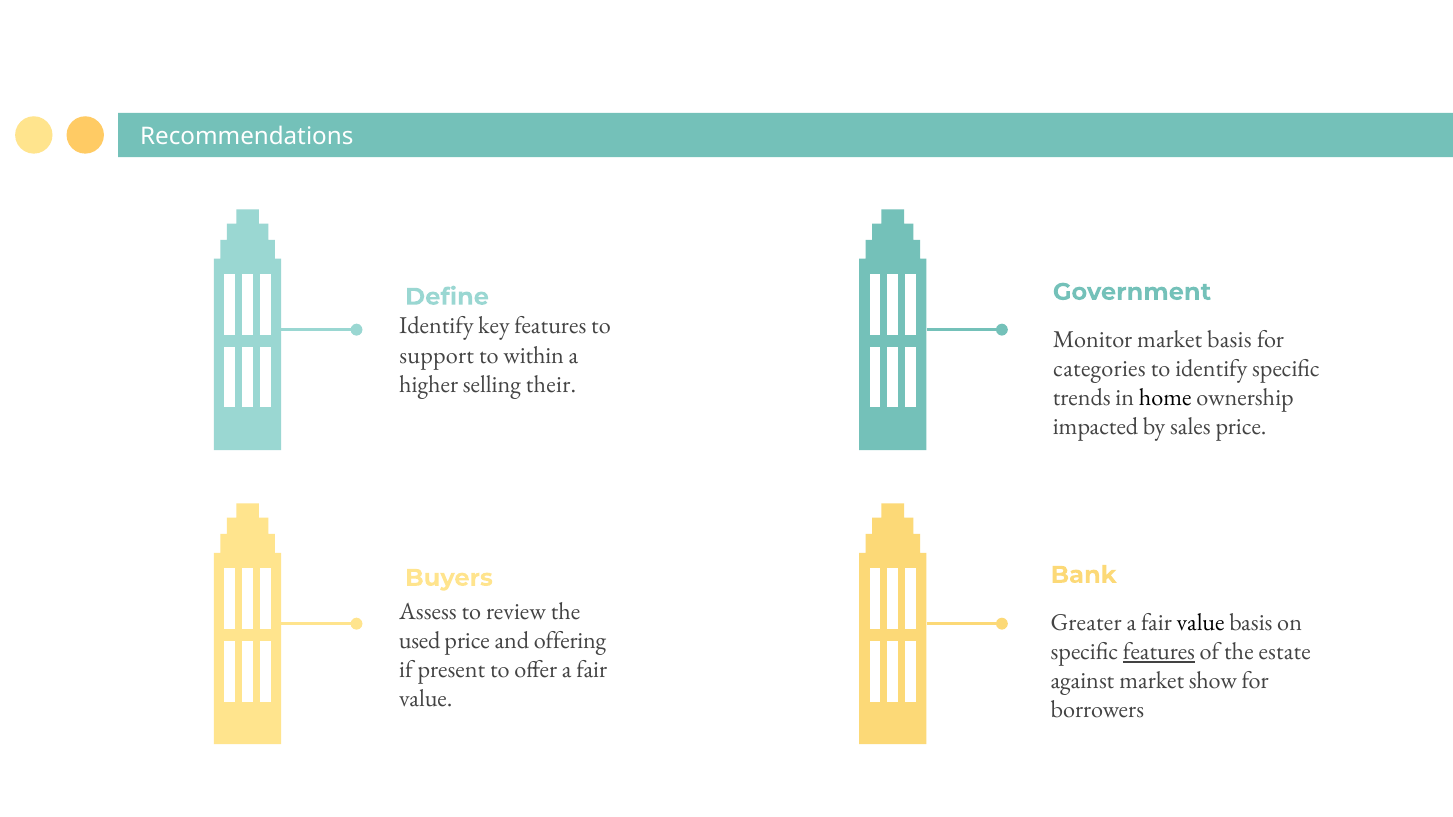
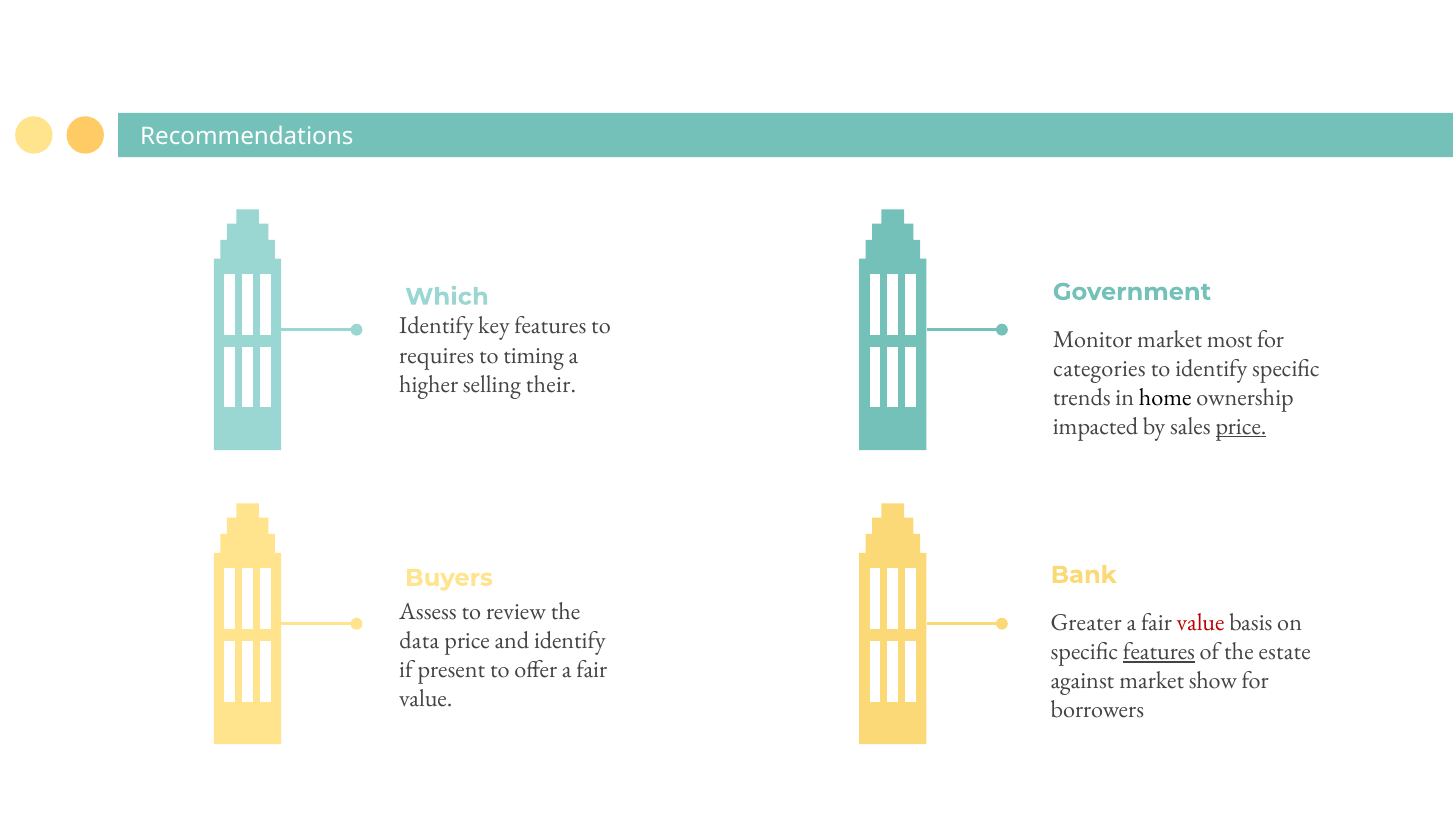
Define: Define -> Which (447, 297)
market basis: basis -> most (1230, 339)
support: support -> requires (437, 355)
within: within -> timing (534, 355)
price underline: none -> present (1241, 426)
value colour: black -> red (1201, 623)
used: used -> data (419, 640)
and offering: offering -> identify (570, 640)
